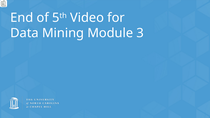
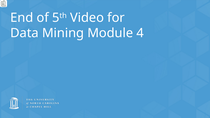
Module 3: 3 -> 4 (140, 33)
